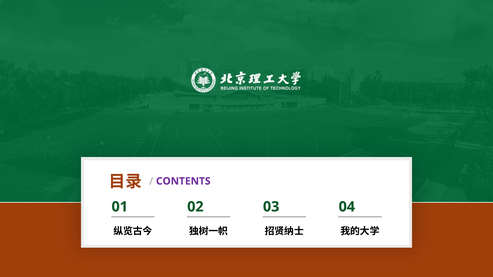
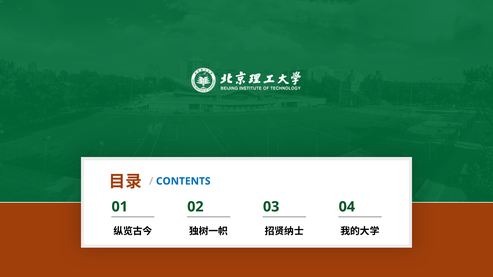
CONTENTS colour: purple -> blue (183, 181)
